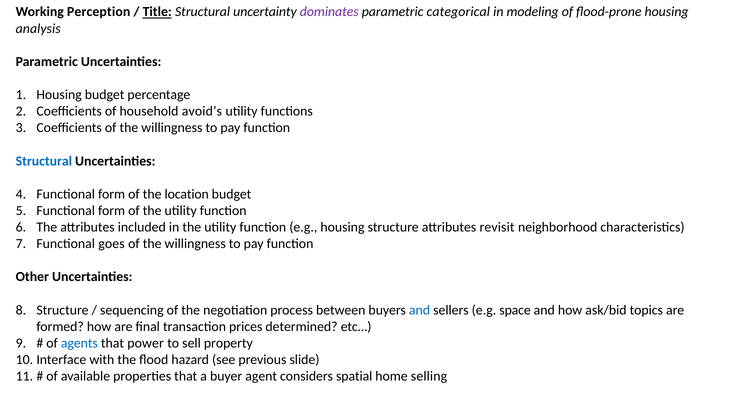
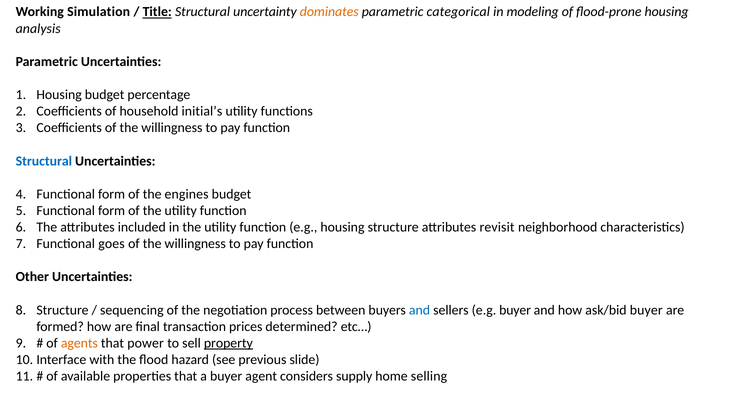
Perception: Perception -> Simulation (99, 12)
dominates colour: purple -> orange (329, 12)
avoid’s: avoid’s -> initial’s (202, 111)
location: location -> engines (187, 194)
e.g space: space -> buyer (515, 310)
ask/bid topics: topics -> buyer (646, 310)
agents colour: blue -> orange (79, 343)
property underline: none -> present (228, 343)
spatial: spatial -> supply (354, 376)
